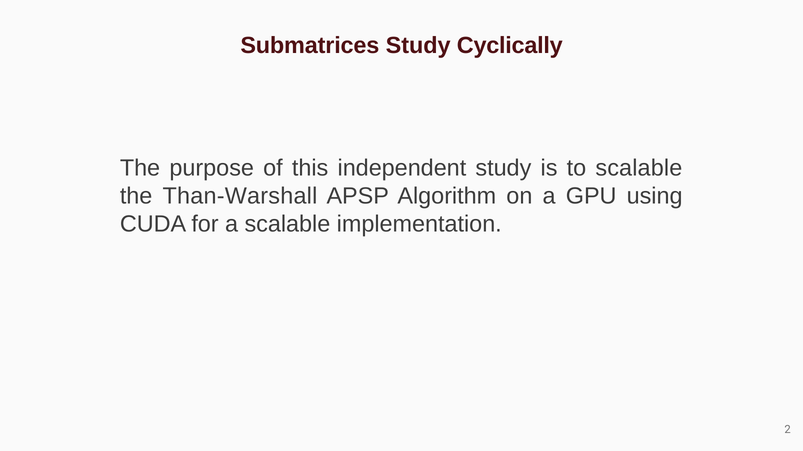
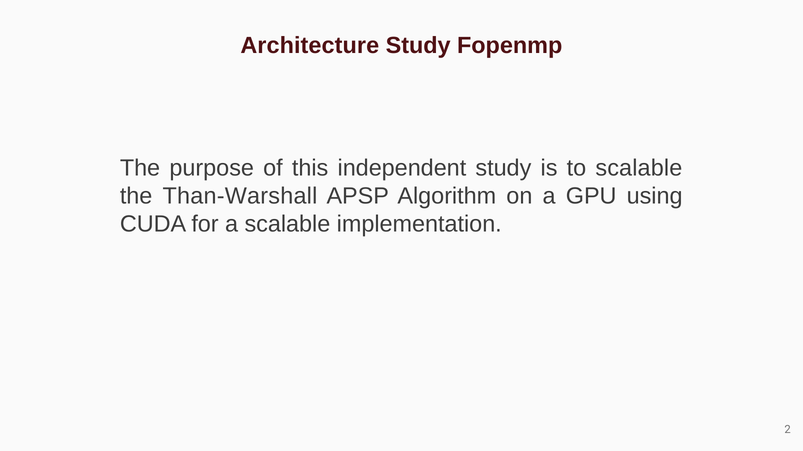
Submatrices: Submatrices -> Architecture (310, 46)
Cyclically: Cyclically -> Fopenmp (510, 46)
